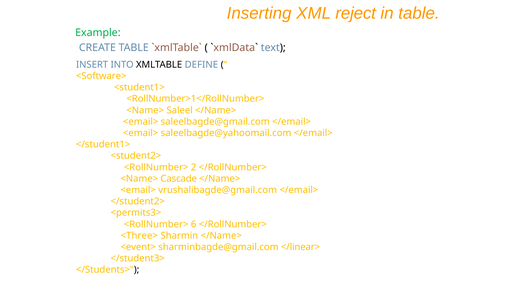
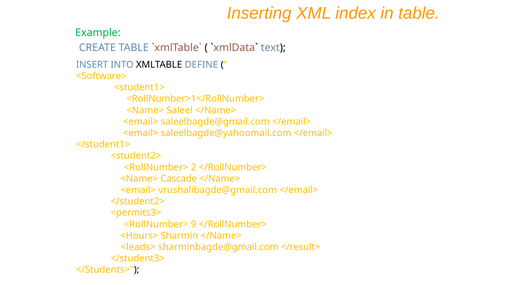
reject: reject -> index (356, 13)
6: 6 -> 9 (194, 224)
<Three>: <Three> -> <Hours> (139, 236)
<event>: <event> -> <leads> (138, 247)
</linear>: </linear> -> </result> (301, 247)
